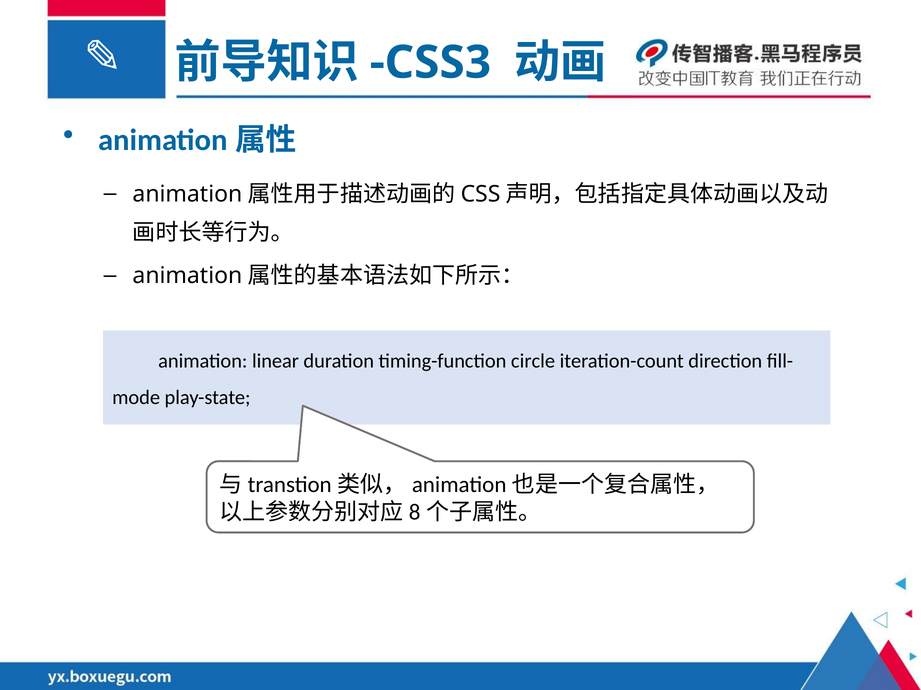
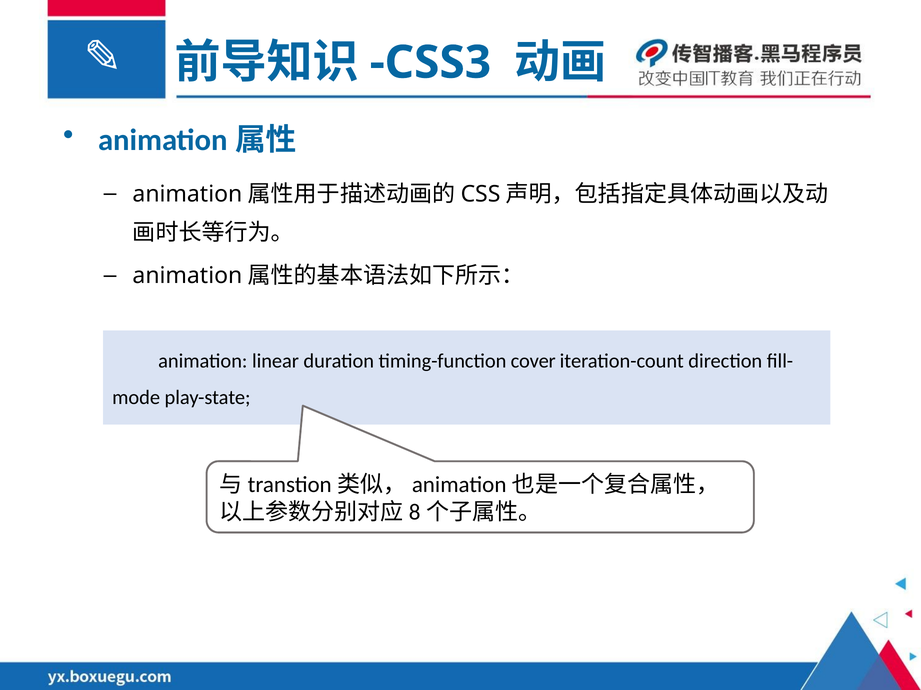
circle: circle -> cover (533, 361)
